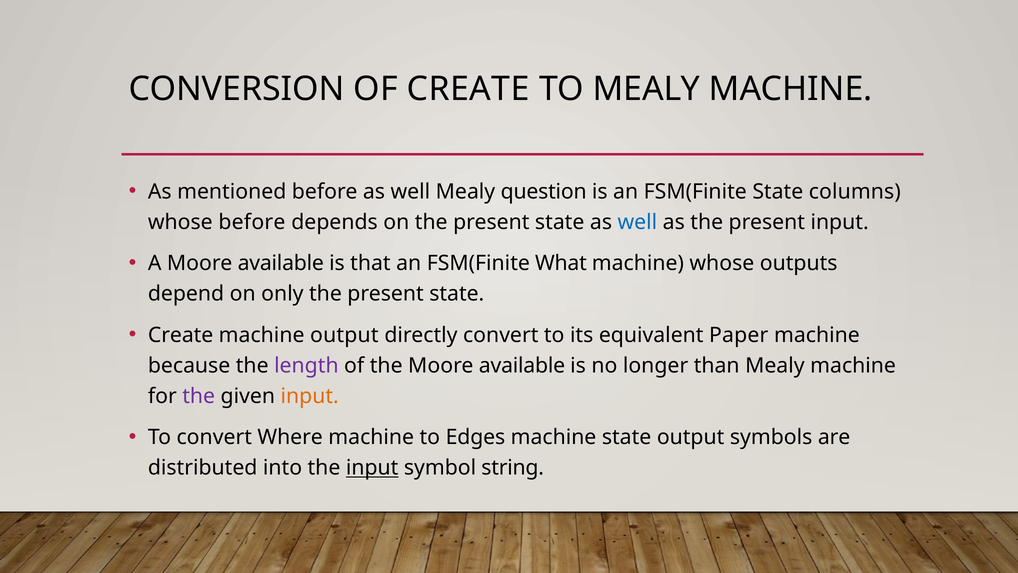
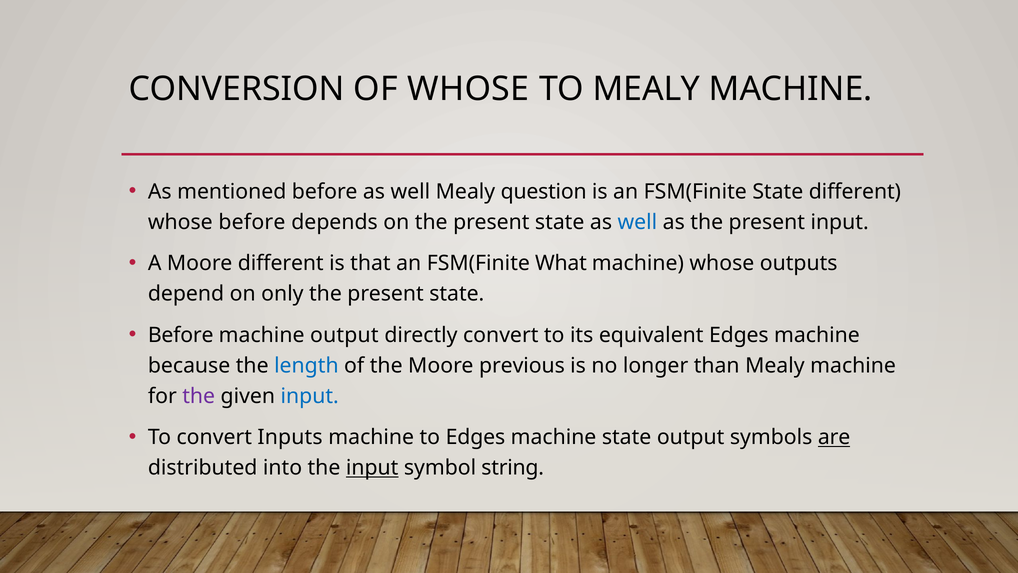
OF CREATE: CREATE -> WHOSE (468, 89)
State columns: columns -> different (855, 191)
A Moore available: available -> different (281, 263)
Create: Create -> Before (181, 335)
equivalent Paper: Paper -> Edges (739, 335)
length colour: purple -> blue (306, 365)
the Moore available: available -> previous (522, 365)
input colour: orange -> blue (310, 396)
Where: Where -> Inputs (290, 437)
are underline: none -> present (834, 437)
